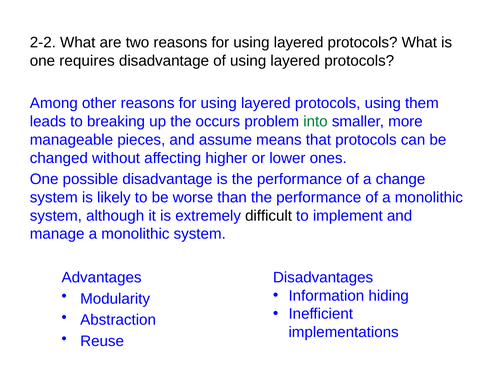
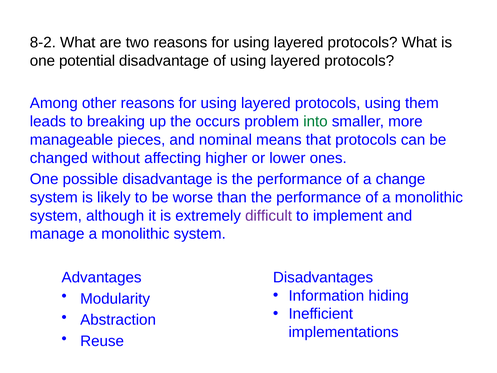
2-2: 2-2 -> 8-2 (43, 43)
requires: requires -> potential (87, 61)
assume: assume -> nominal (225, 140)
difficult colour: black -> purple (269, 216)
